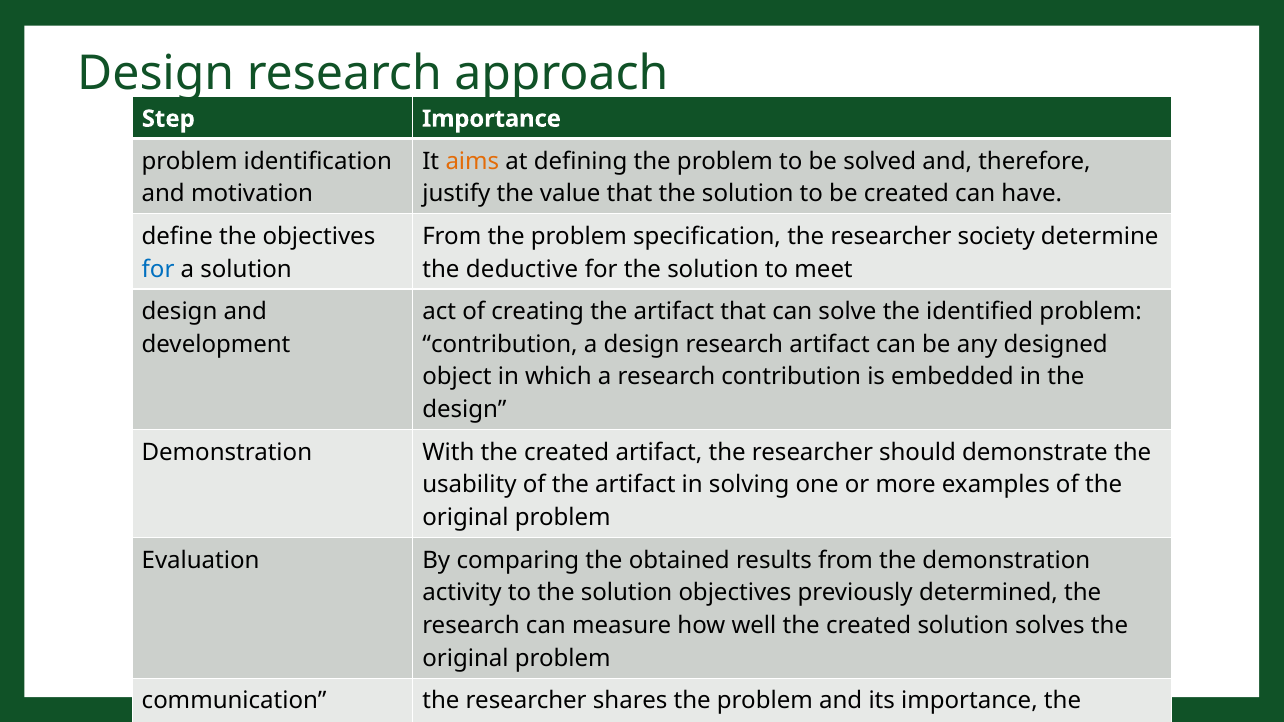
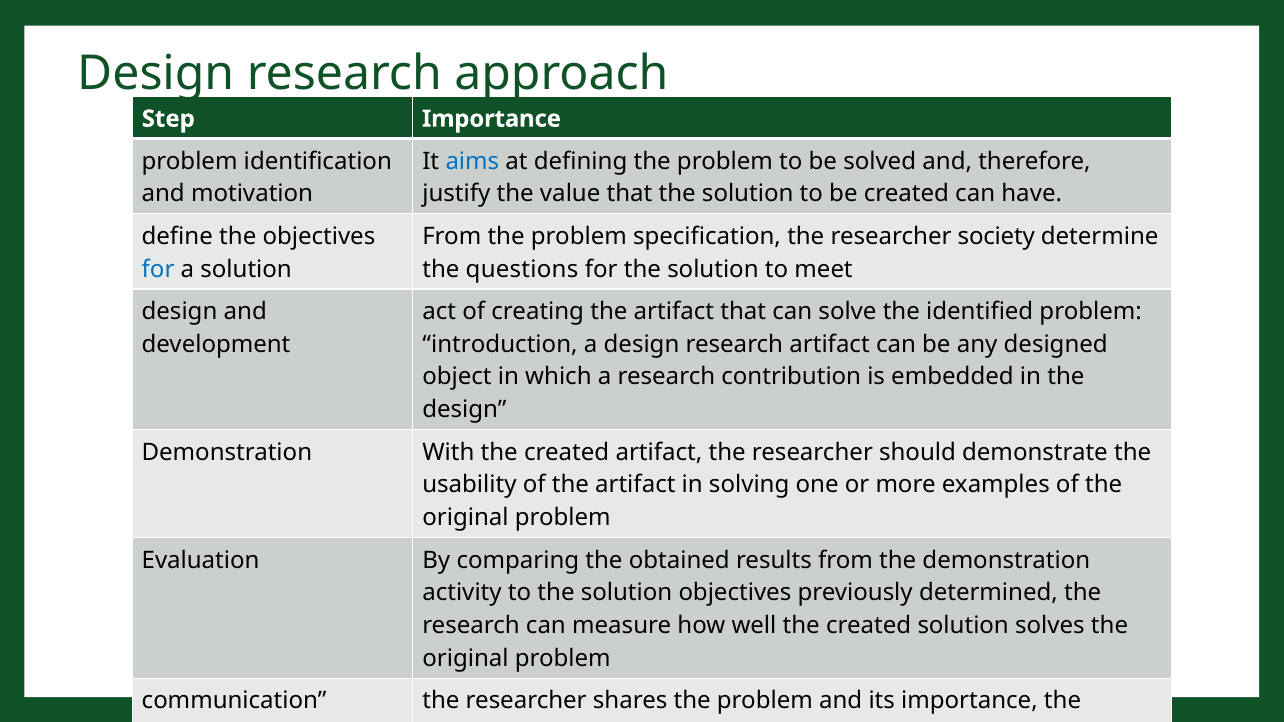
aims colour: orange -> blue (472, 161)
deductive: deductive -> questions (522, 269)
contribution: contribution -> introduction (500, 344)
